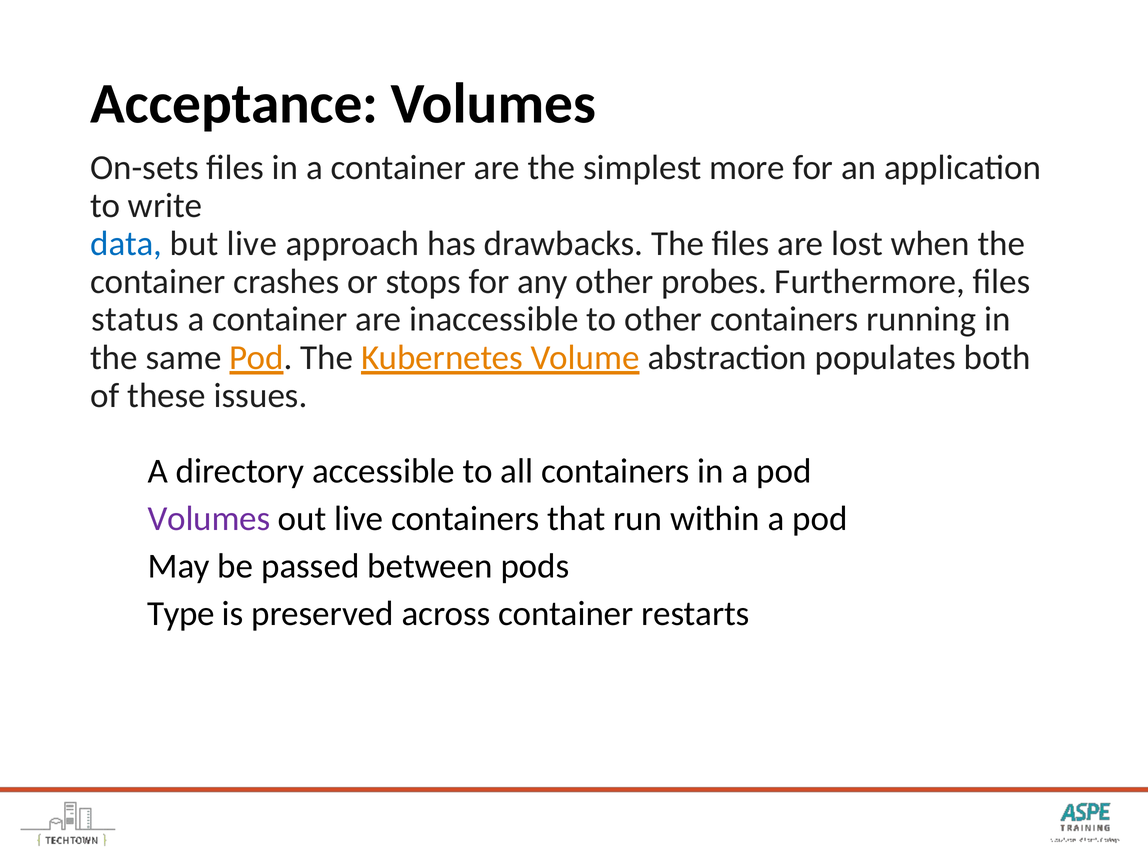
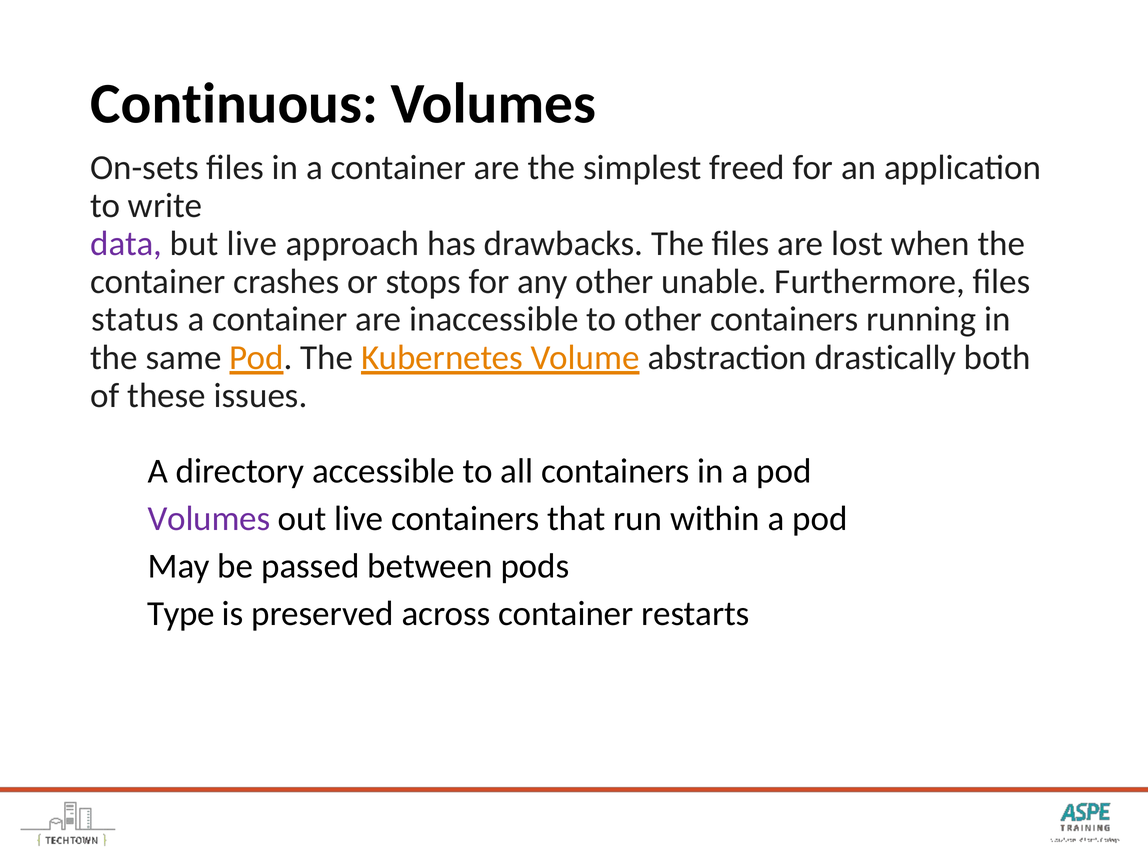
Acceptance: Acceptance -> Continuous (234, 104)
more: more -> freed (747, 168)
data colour: blue -> purple (126, 244)
probes: probes -> unable (714, 282)
populates: populates -> drastically (885, 358)
